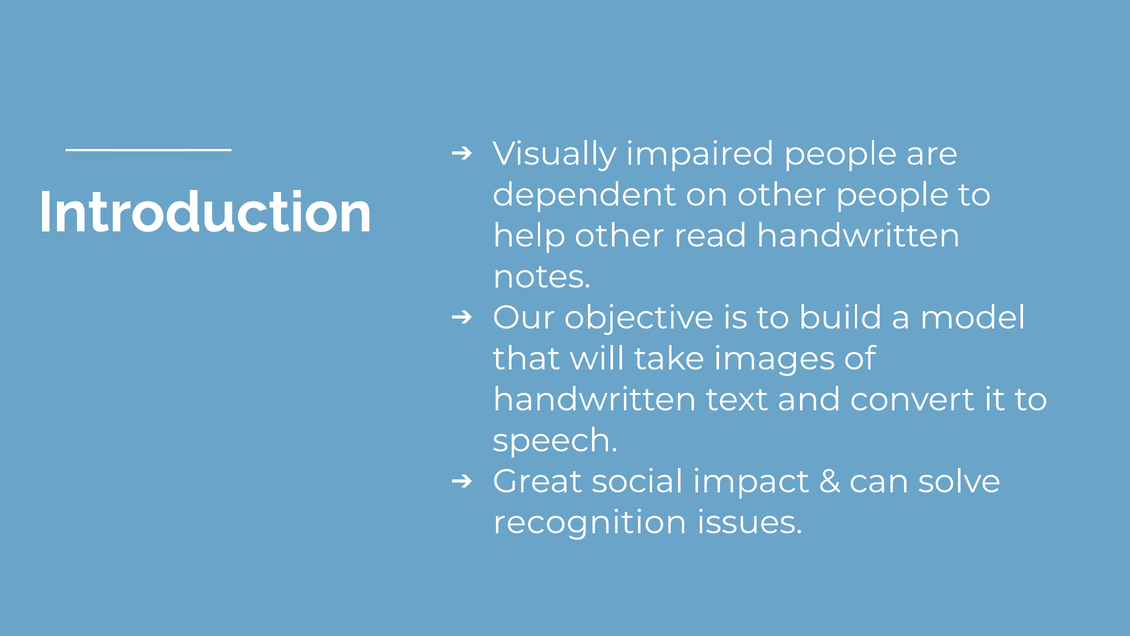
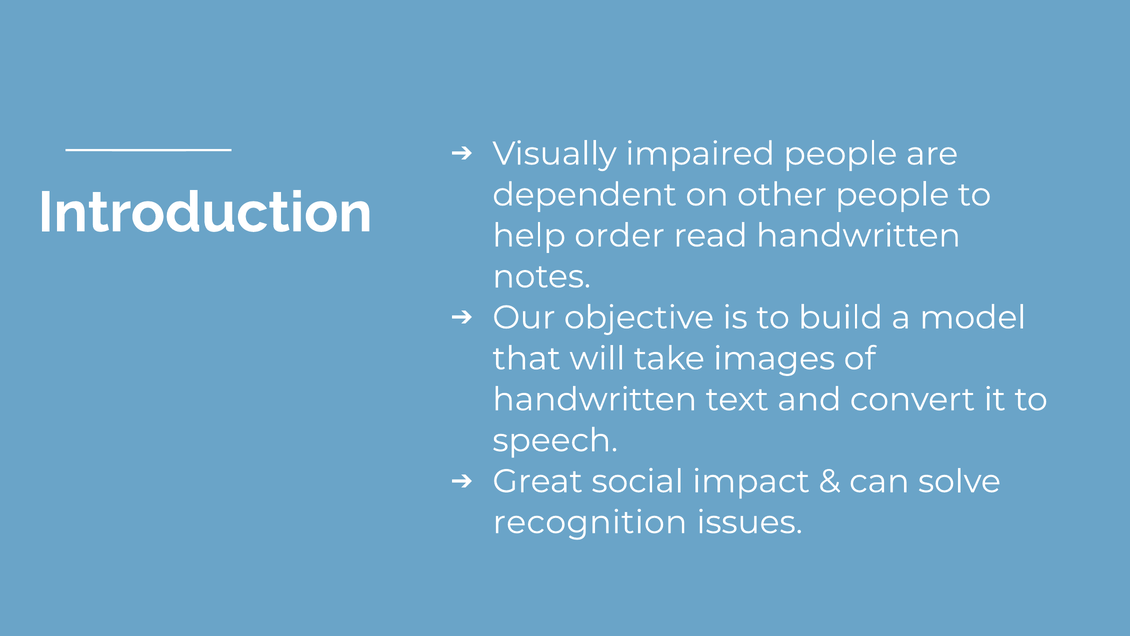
help other: other -> order (619, 236)
